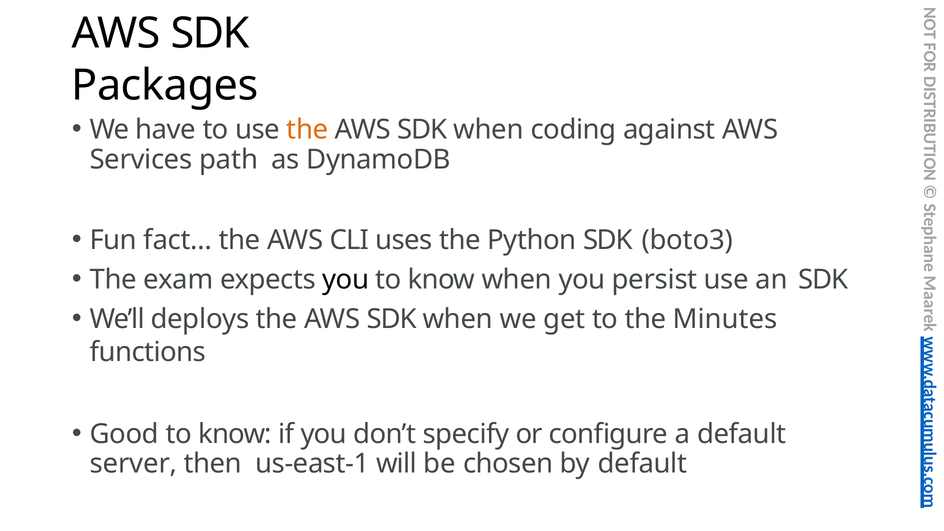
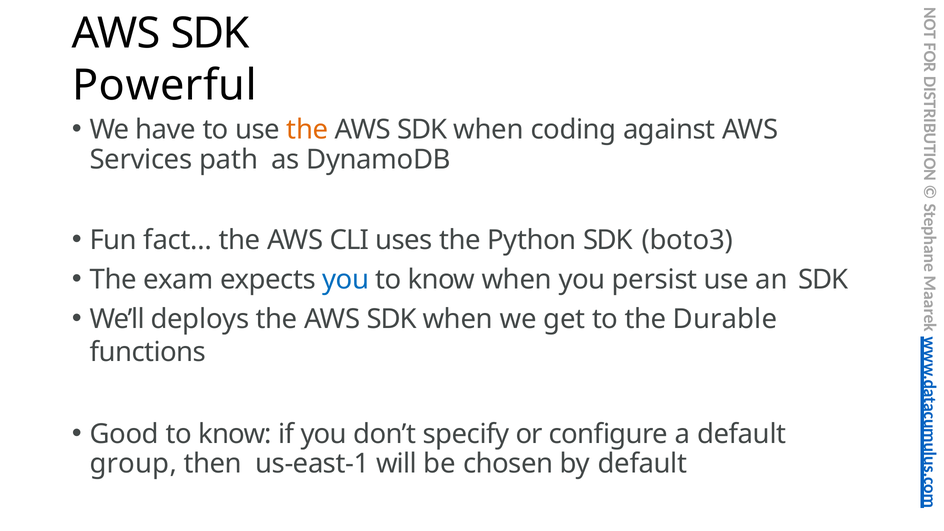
Packages: Packages -> Powerful (165, 85)
you colour: black -> blue (346, 280)
Minutes: Minutes -> Durable (725, 319)
server: server -> group (133, 464)
